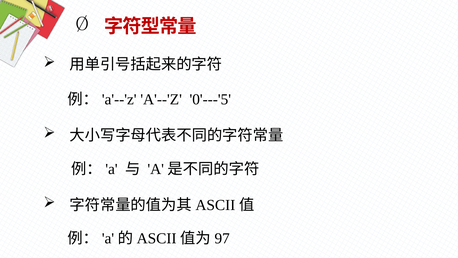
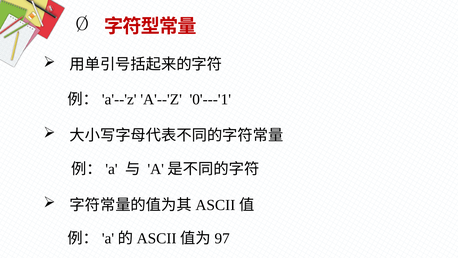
0'---'5: 0'---'5 -> 0'---'1 (210, 99)
